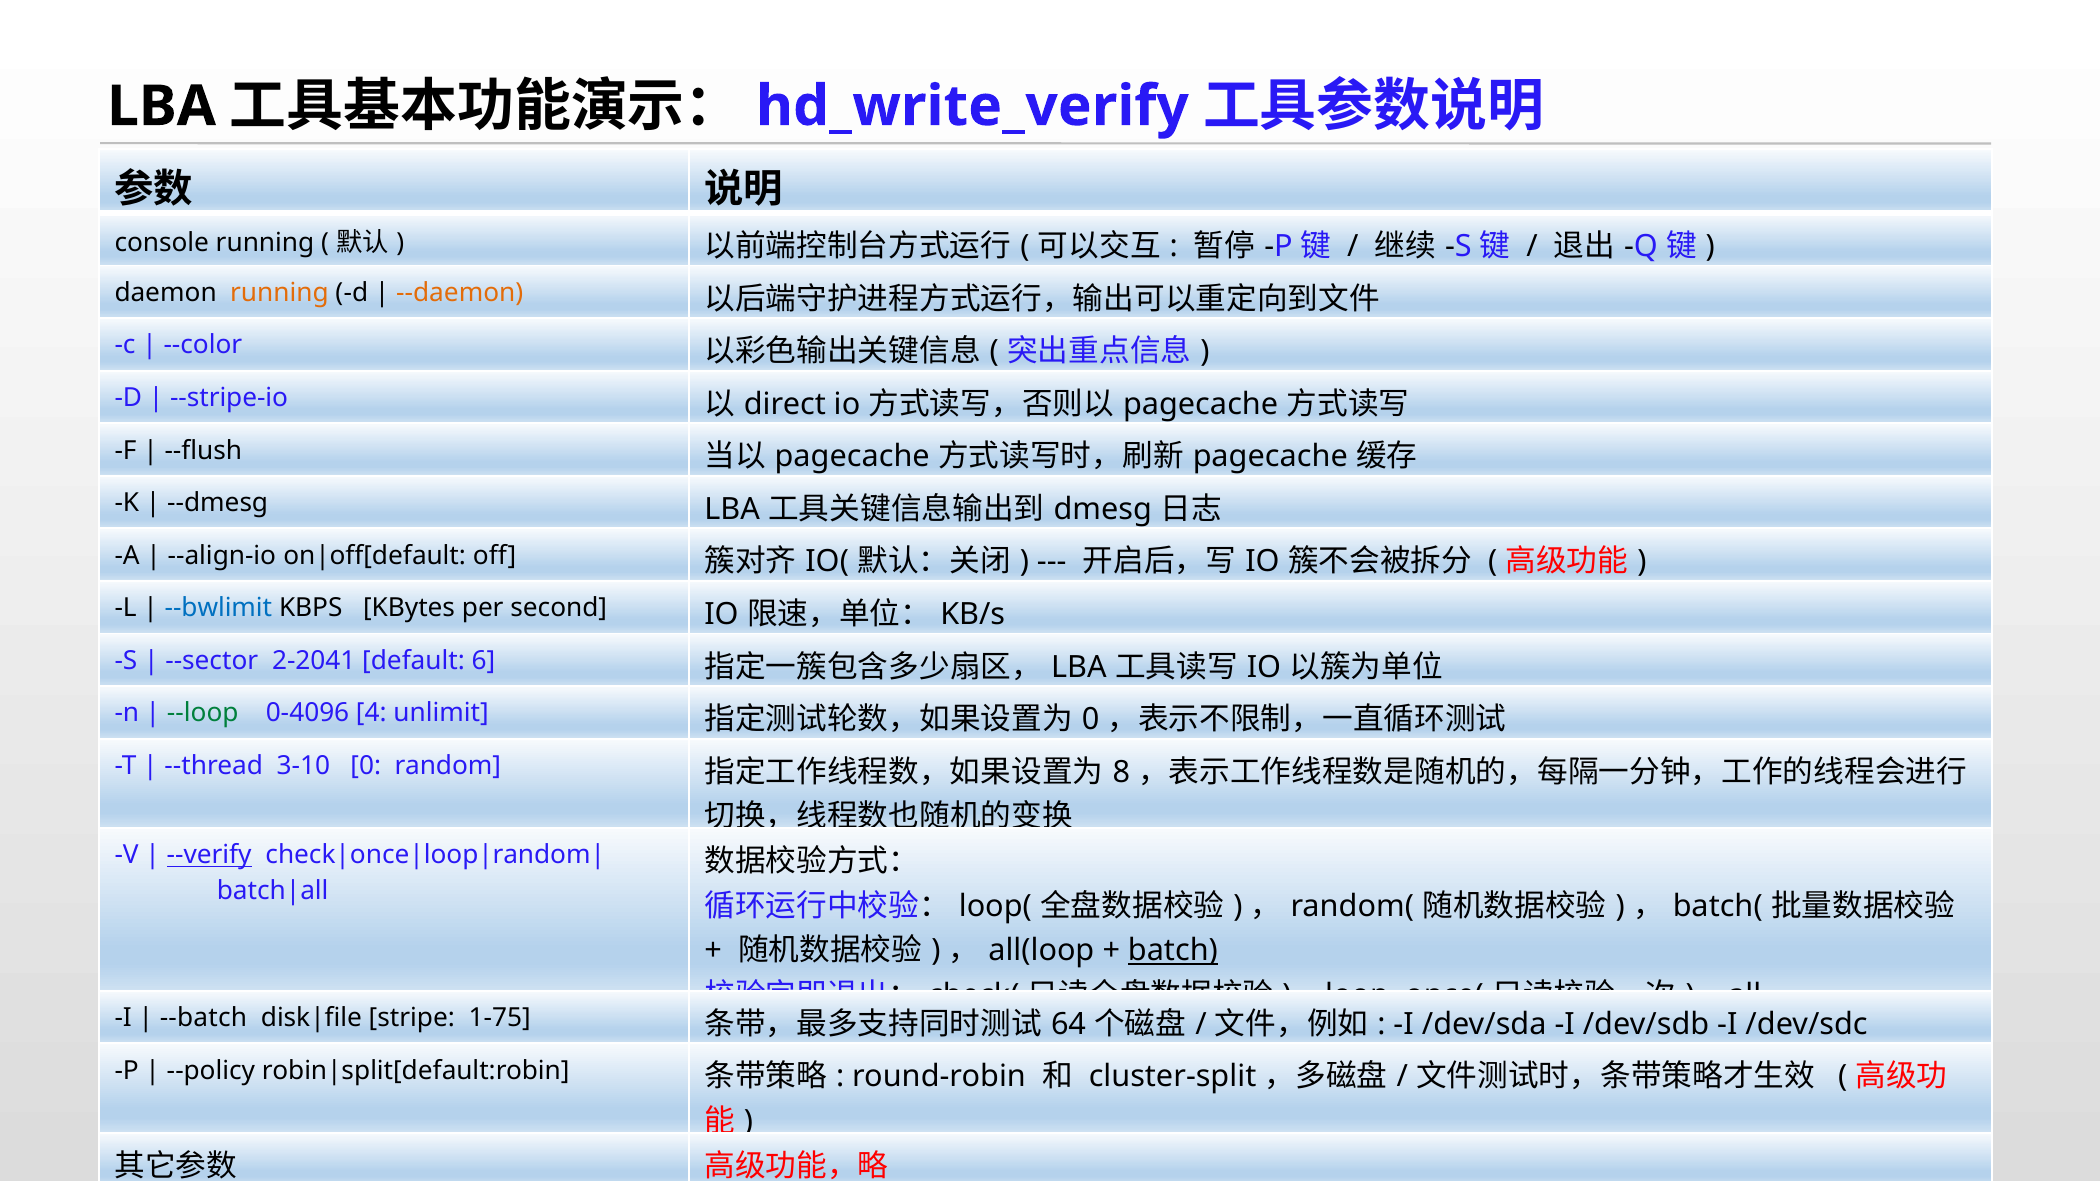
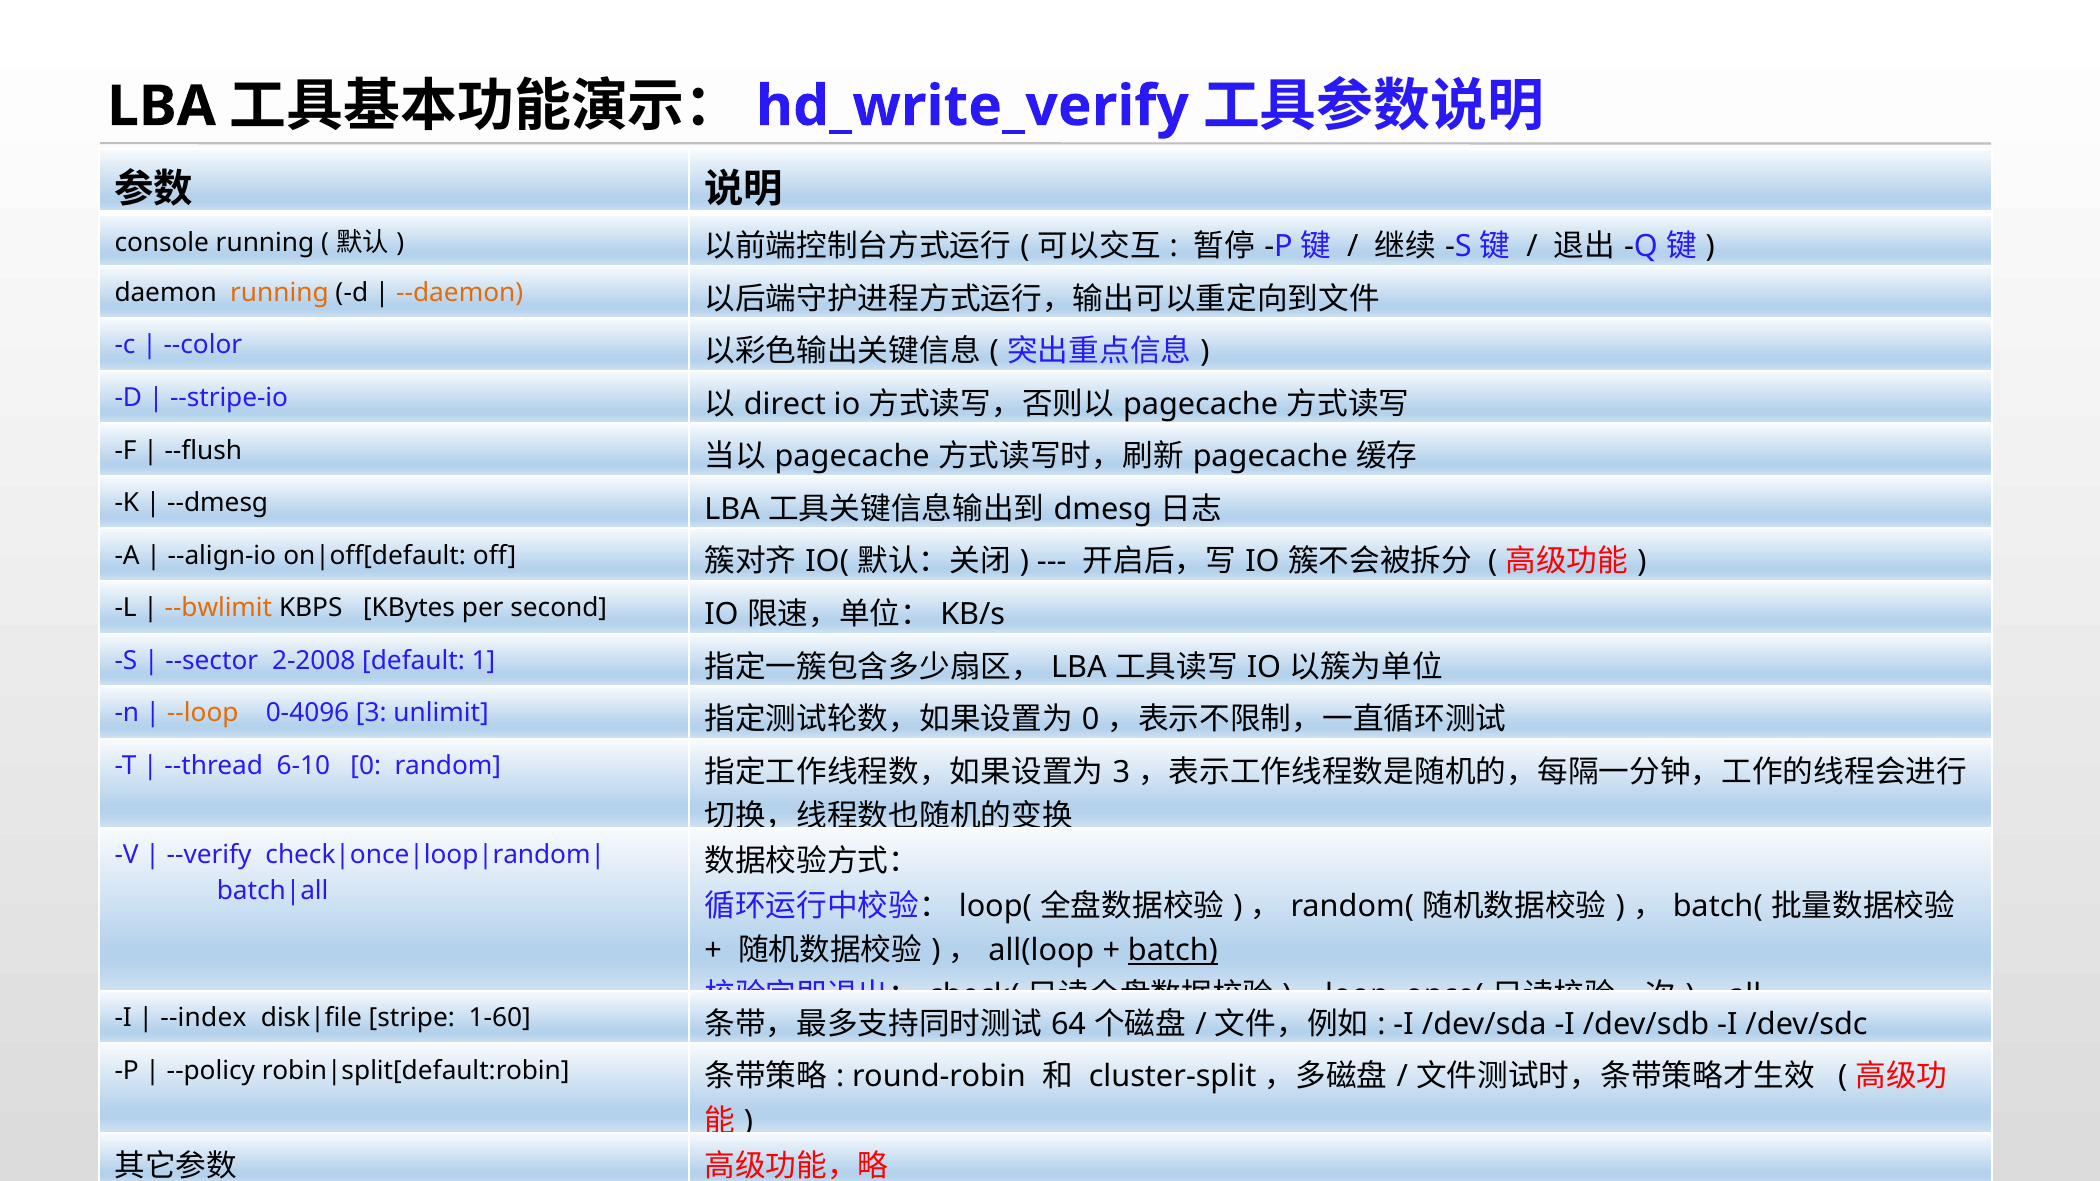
--bwlimit colour: blue -> orange (218, 608)
2-2041: 2-2041 -> 2-2008 (314, 661)
6: 6 -> 1 (483, 661)
--loop colour: green -> orange (203, 713)
0-4096 4: 4 -> 3 (371, 713)
3-10: 3-10 -> 6-10 (303, 766)
8: 8 -> 3 (1121, 772)
--verify underline: present -> none (209, 855)
--batch: --batch -> --index (203, 1018)
1-75: 1-75 -> 1-60 (500, 1018)
